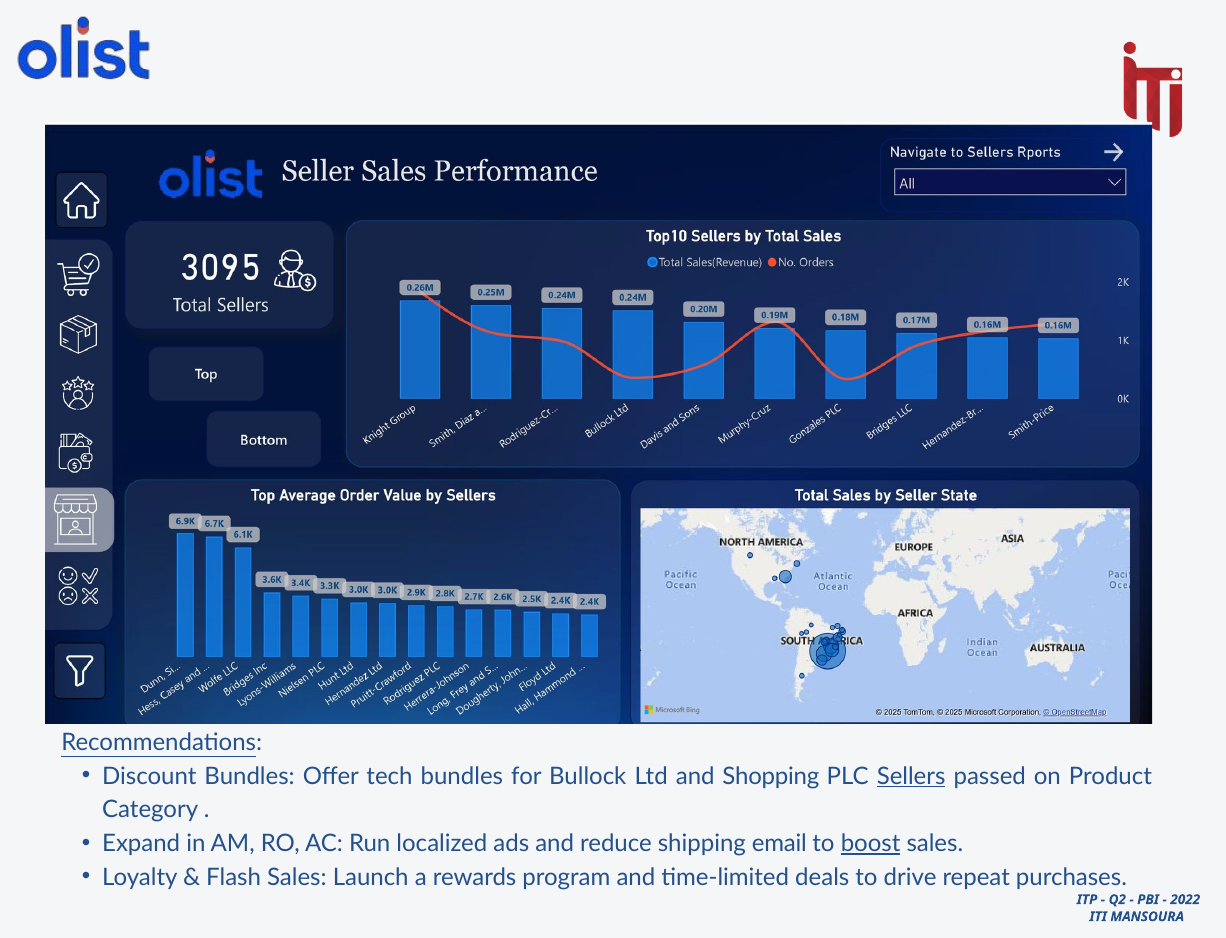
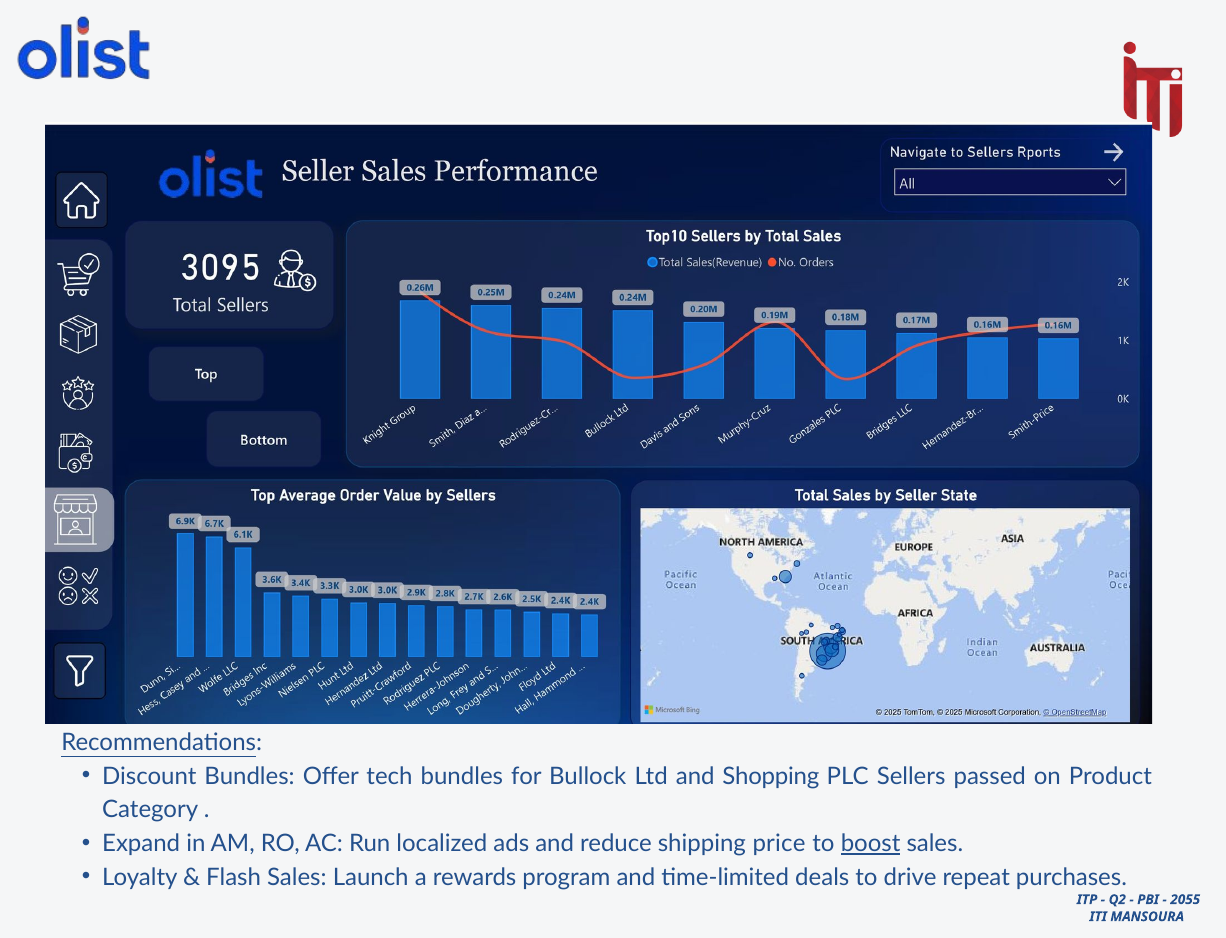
Sellers underline: present -> none (911, 776)
email: email -> price (779, 843)
2022: 2022 -> 2055 (1185, 899)
